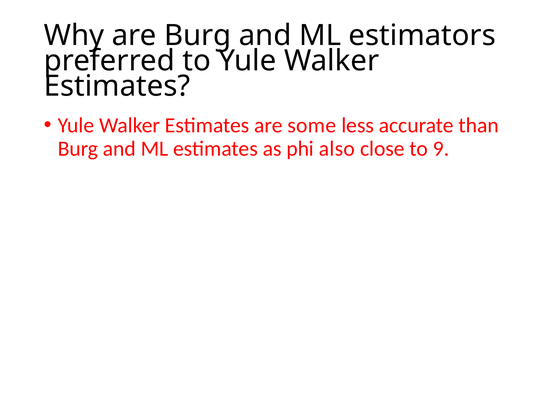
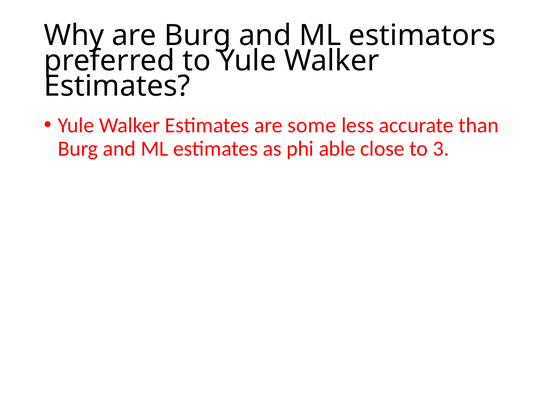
also: also -> able (337, 149)
9: 9 -> 3 (441, 149)
